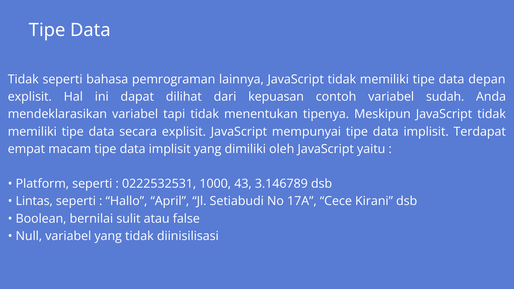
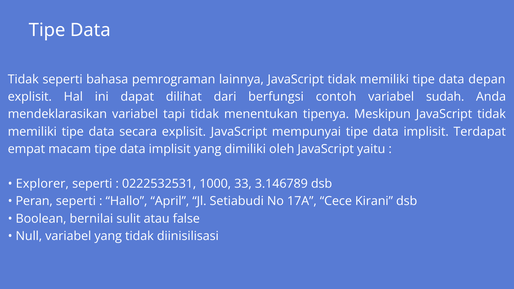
kepuasan: kepuasan -> berfungsi (276, 97)
Platform: Platform -> Explorer (42, 184)
43: 43 -> 33 (243, 184)
Lintas: Lintas -> Peran (34, 201)
